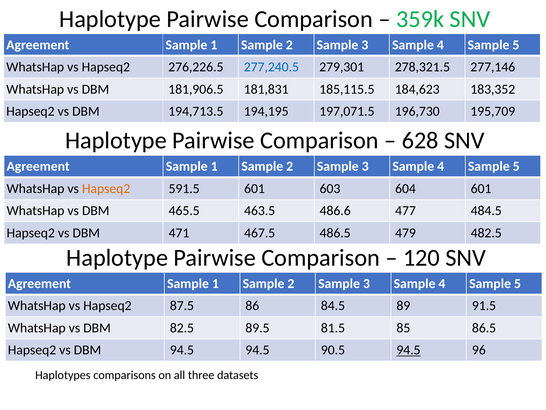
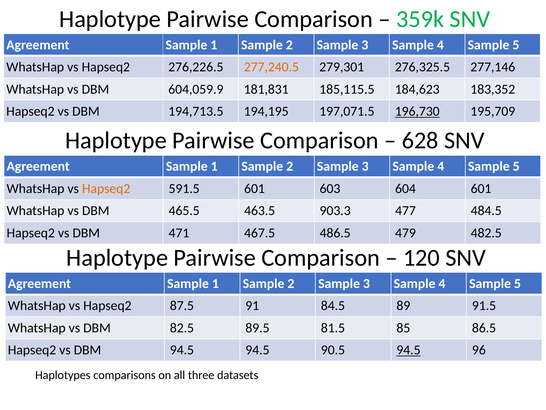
277,240.5 colour: blue -> orange (271, 67)
278,321.5: 278,321.5 -> 276,325.5 (422, 67)
181,906.5: 181,906.5 -> 604,059.9 (196, 89)
196,730 underline: none -> present (417, 111)
486.6: 486.6 -> 903.3 (335, 211)
86: 86 -> 91 (252, 305)
